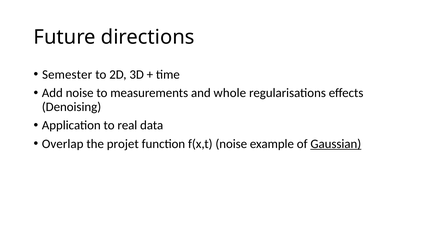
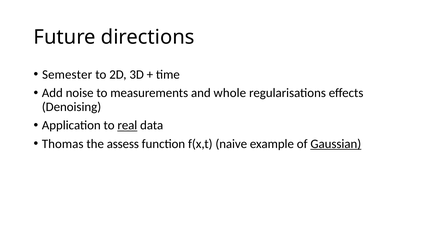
real underline: none -> present (127, 125)
Overlap: Overlap -> Thomas (63, 144)
projet: projet -> assess (123, 144)
f(x,t noise: noise -> naive (231, 144)
